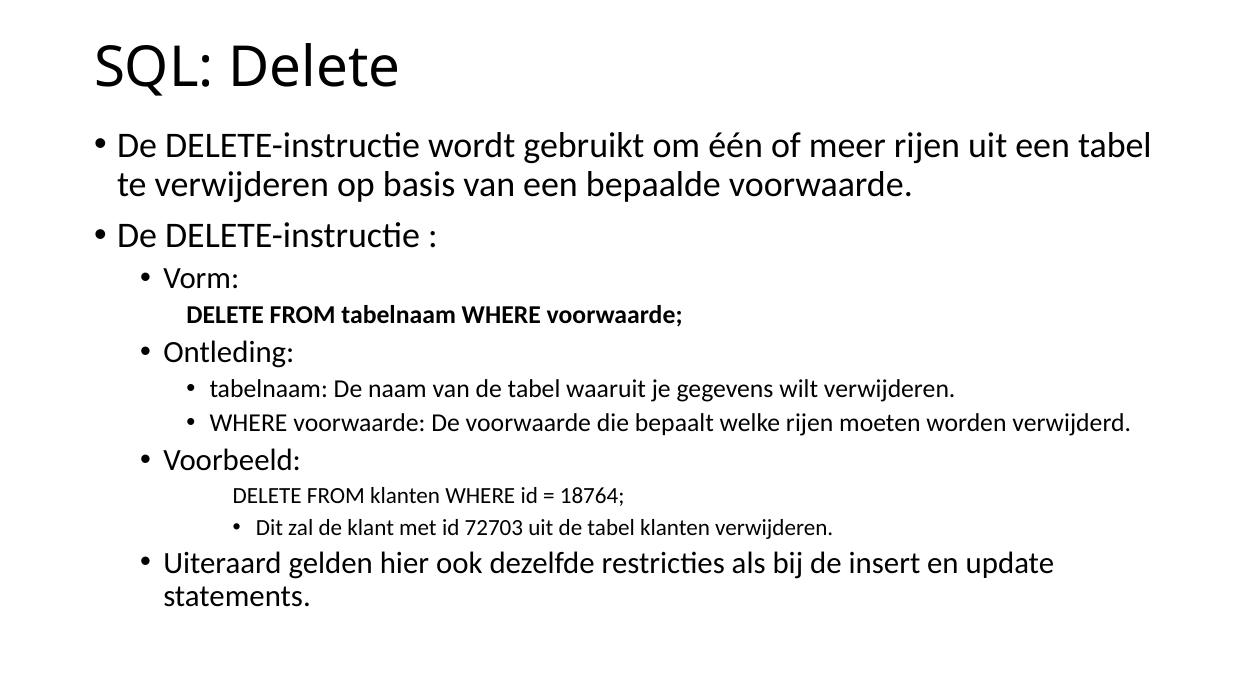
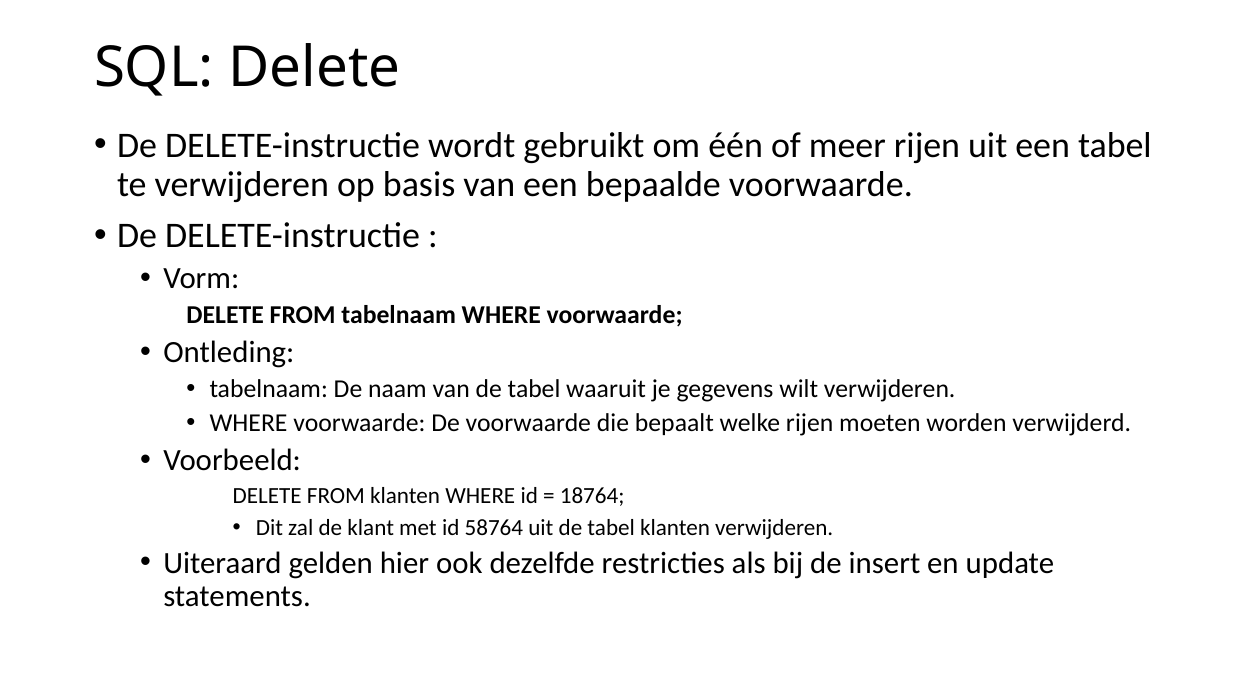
72703: 72703 -> 58764 (494, 527)
